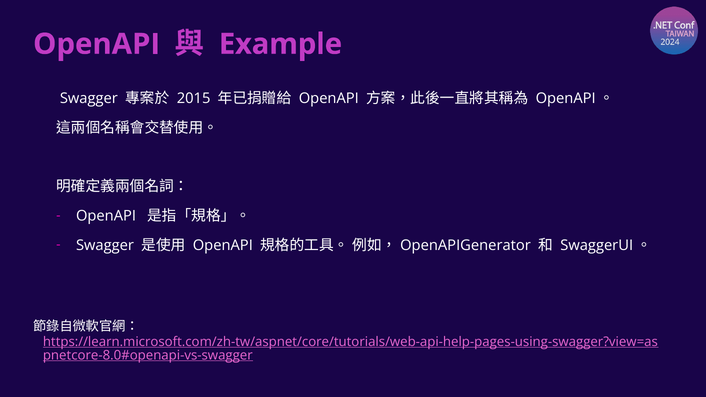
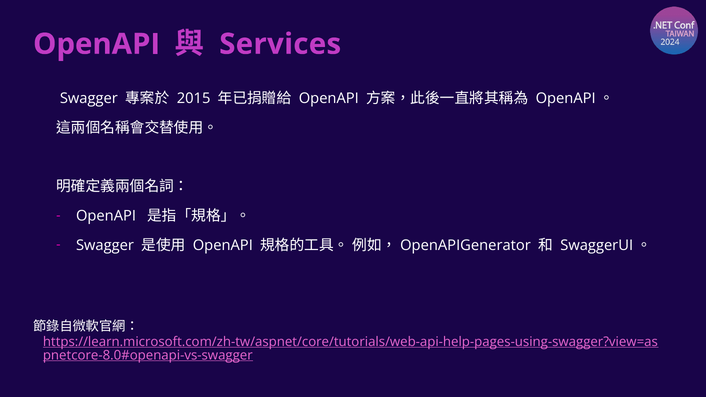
Example: Example -> Services (280, 44)
